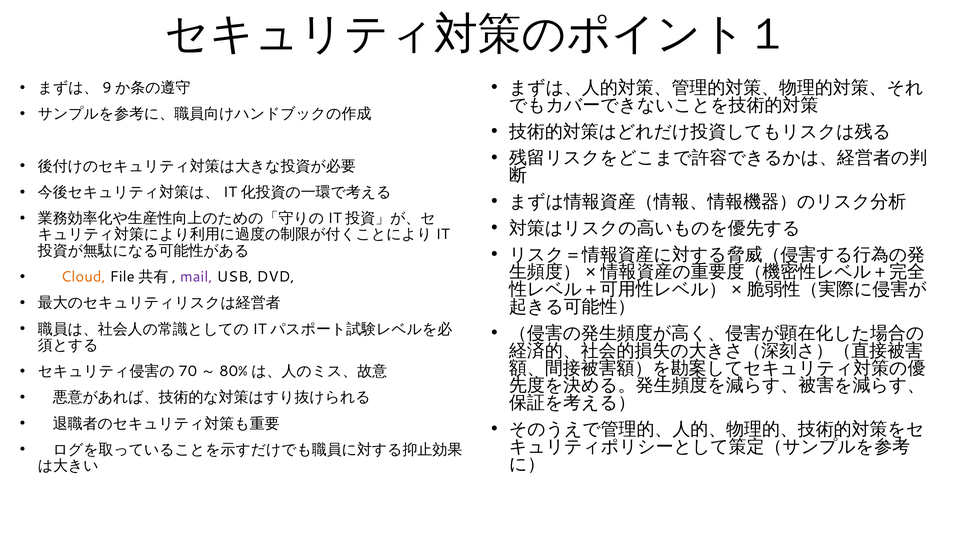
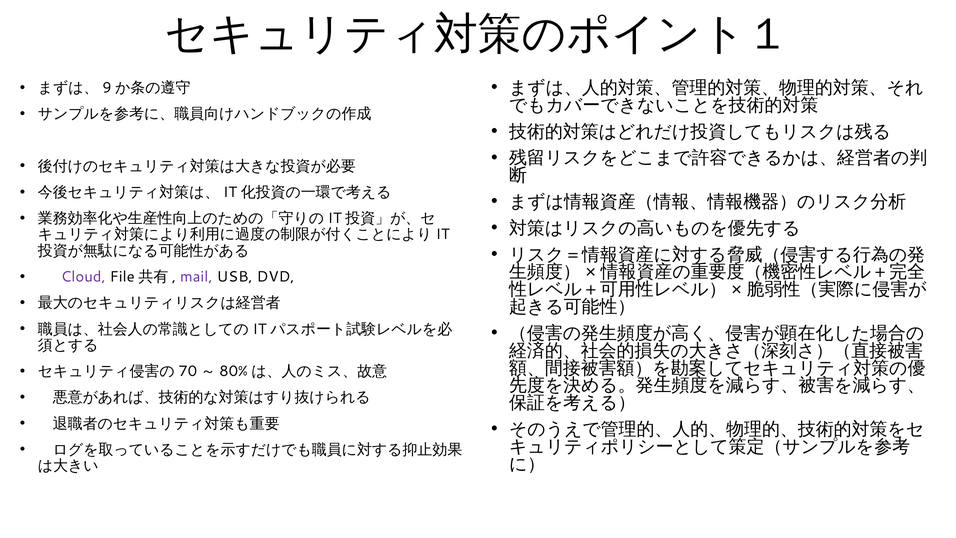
Cloud colour: orange -> purple (83, 277)
